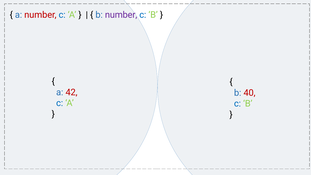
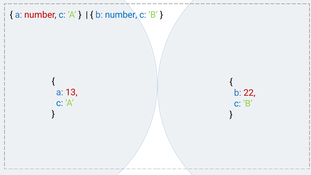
number colour: purple -> blue (121, 15)
42: 42 -> 13 (71, 92)
40: 40 -> 22 (249, 93)
